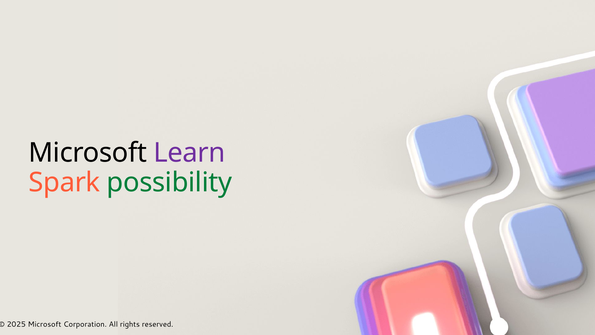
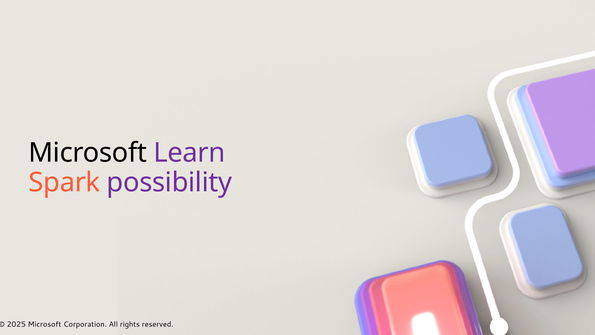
possibility colour: green -> purple (169, 182)
